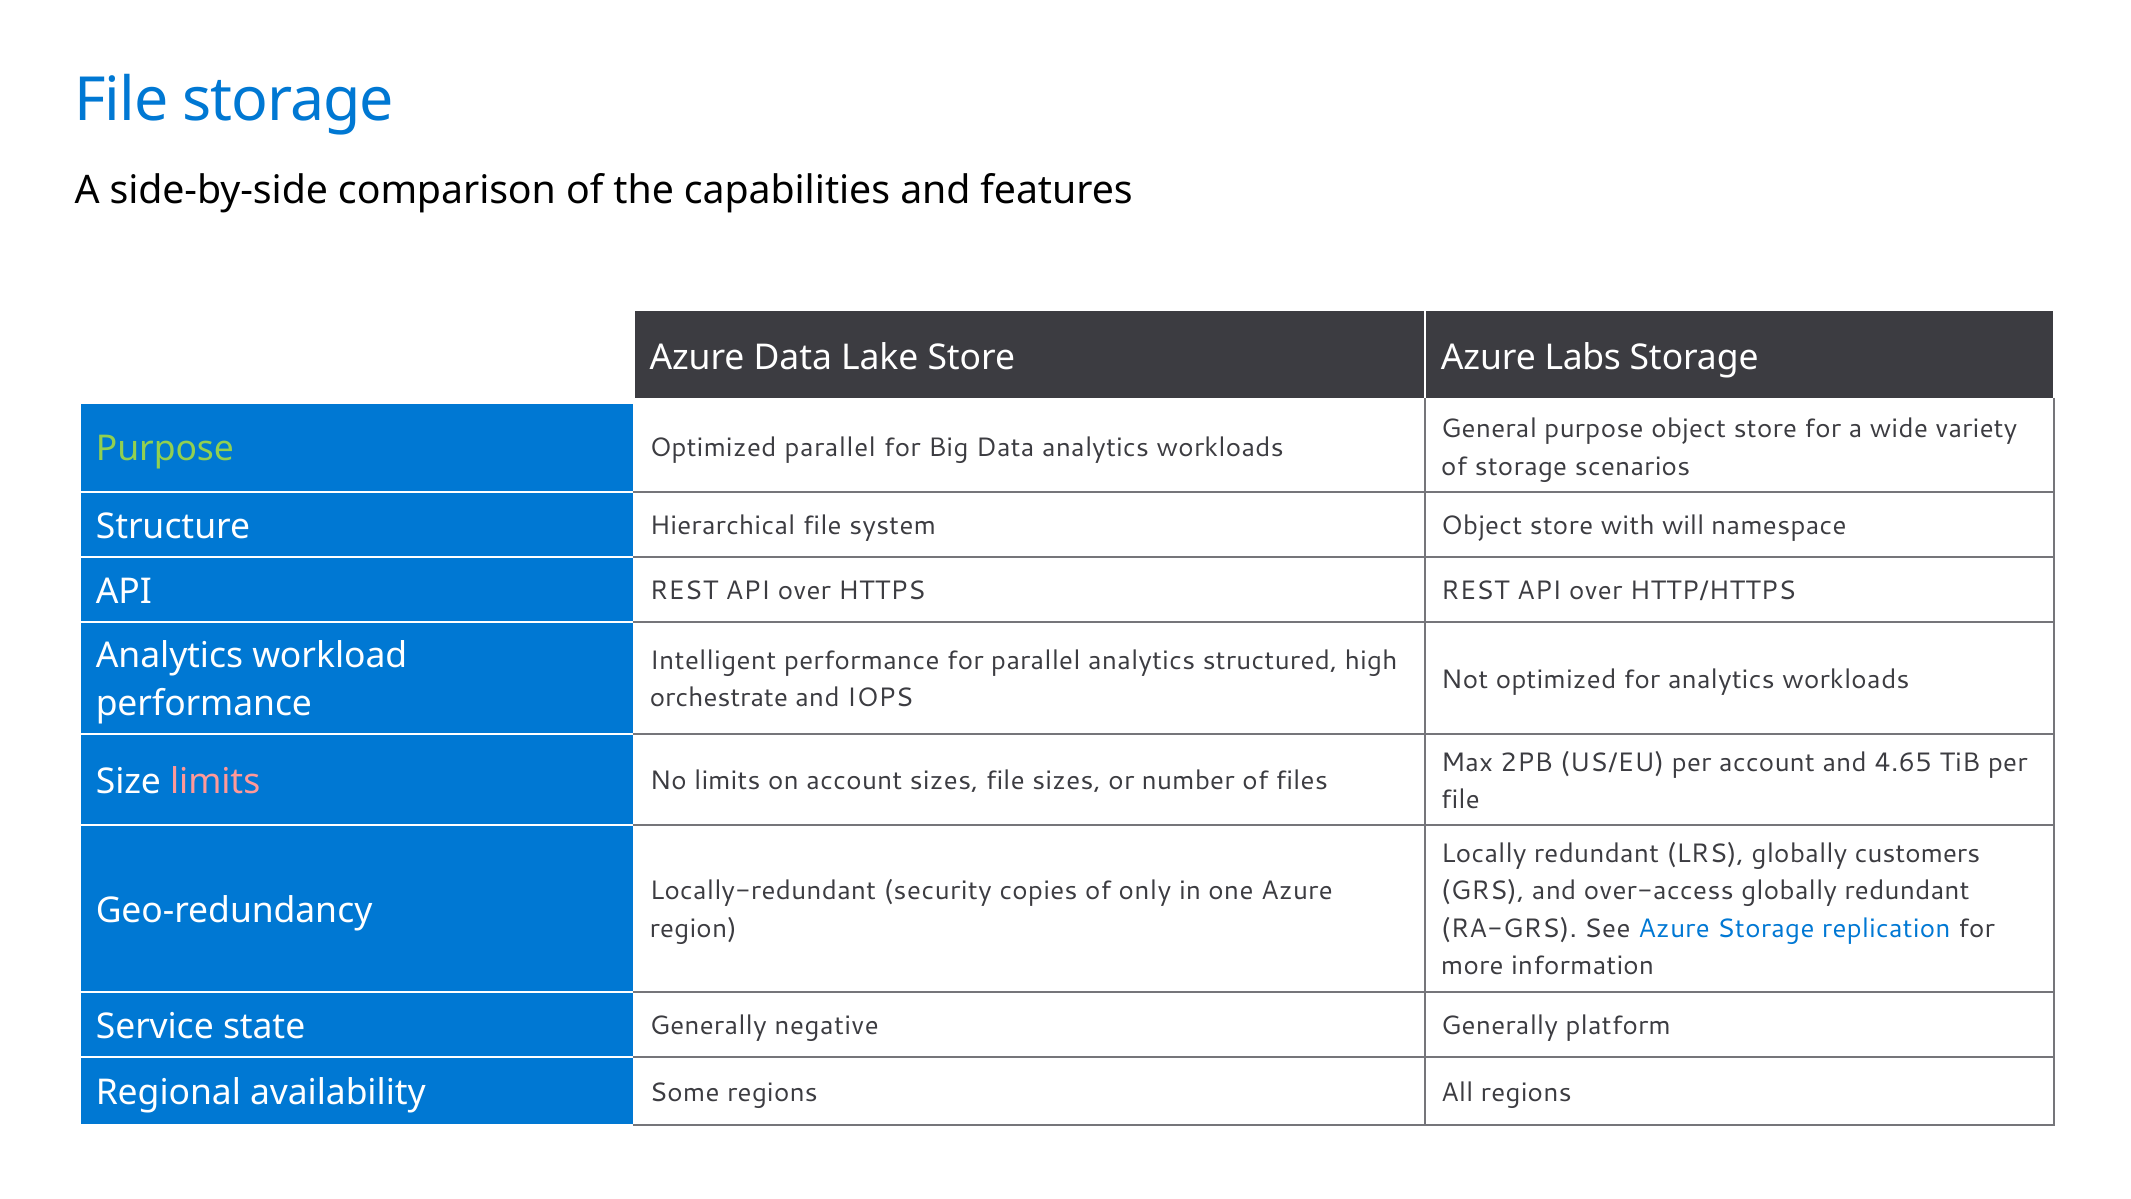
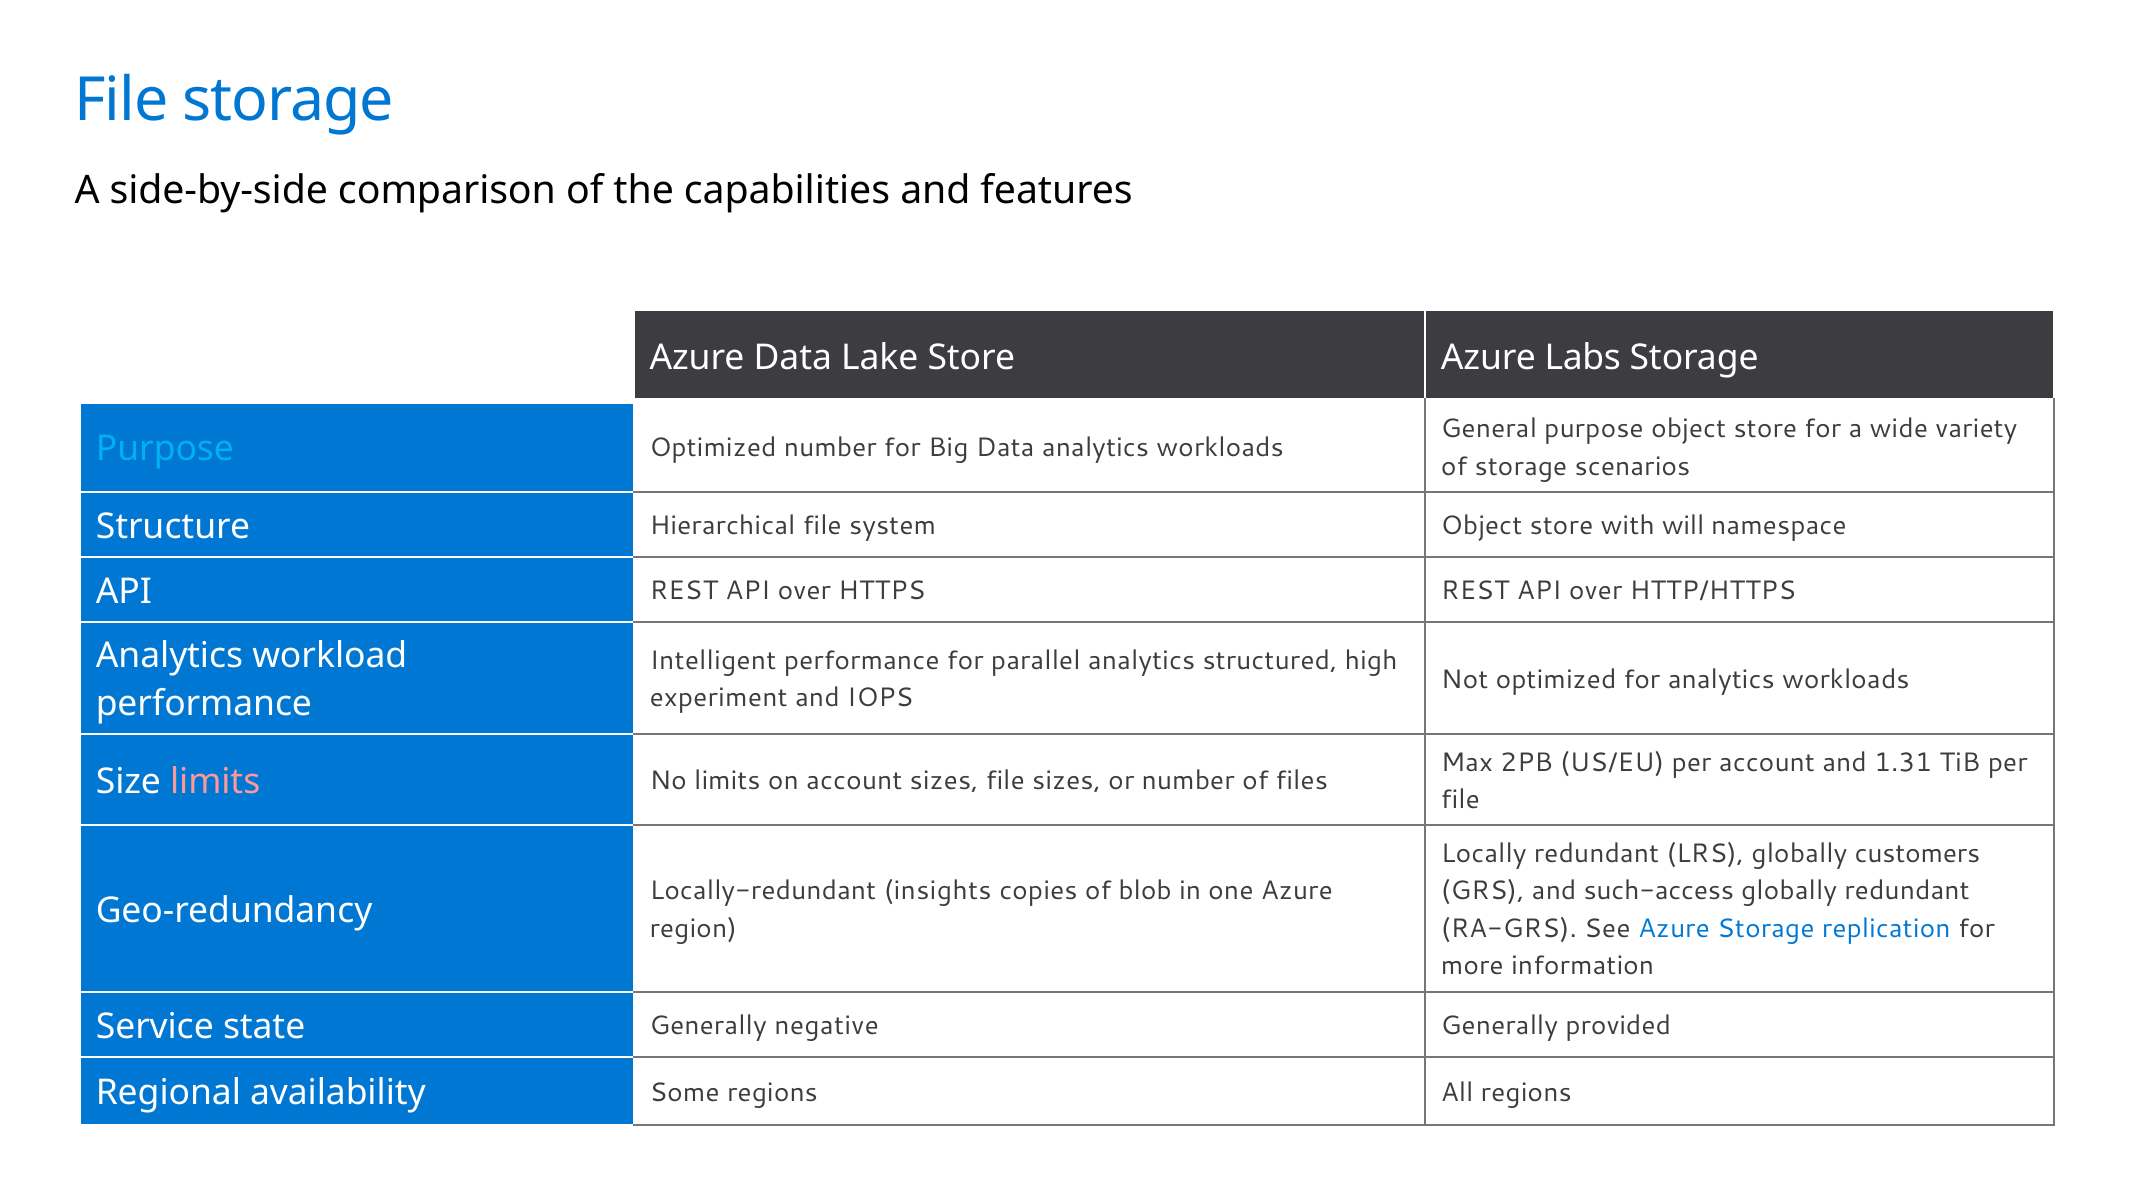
Purpose colour: light green -> light blue (165, 448)
Optimized parallel: parallel -> number (830, 448)
orchestrate: orchestrate -> experiment (719, 698)
4.65: 4.65 -> 1.31 (1903, 762)
security: security -> insights (938, 891)
only: only -> blob (1145, 891)
over-access: over-access -> such-access (1659, 891)
platform: platform -> provided (1618, 1026)
